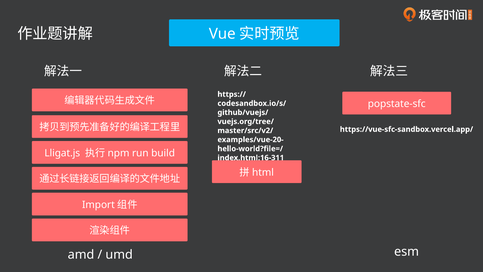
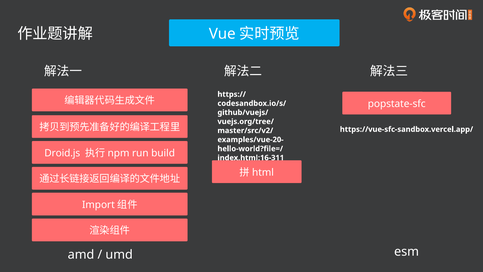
Lligat.js: Lligat.js -> Droid.js (62, 153)
